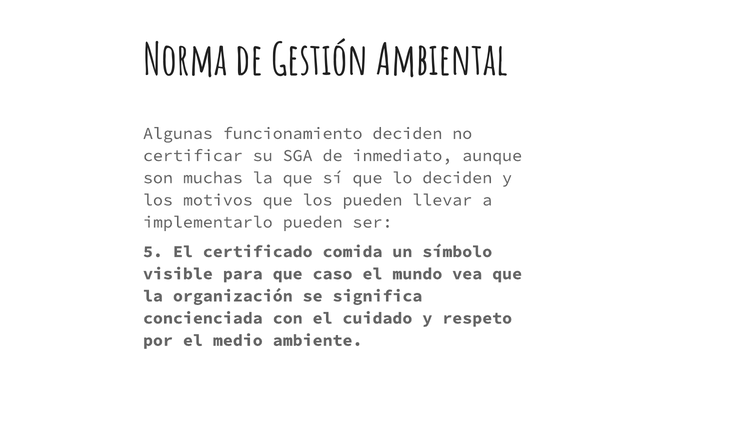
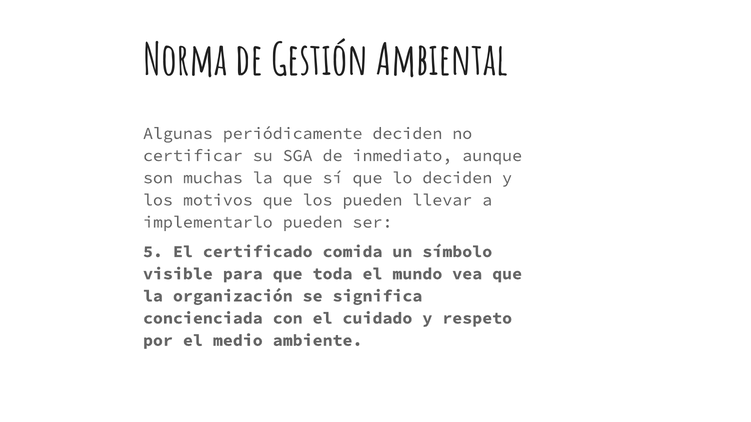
funcionamiento: funcionamiento -> periódicamente (293, 134)
caso: caso -> toda (333, 274)
